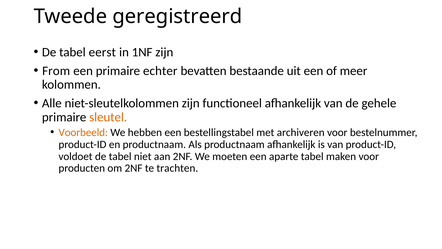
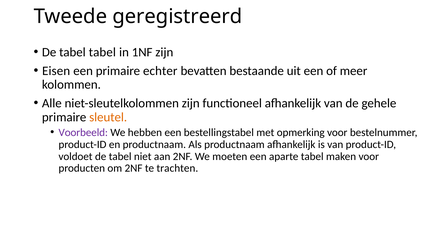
tabel eerst: eerst -> tabel (102, 52)
From: From -> Eisen (56, 71)
Voorbeeld colour: orange -> purple (83, 132)
archiveren: archiveren -> opmerking (301, 132)
